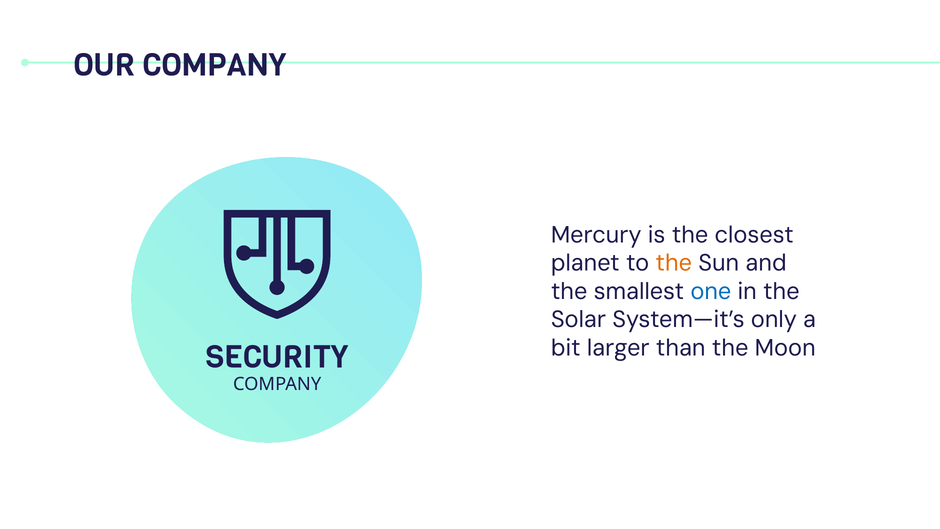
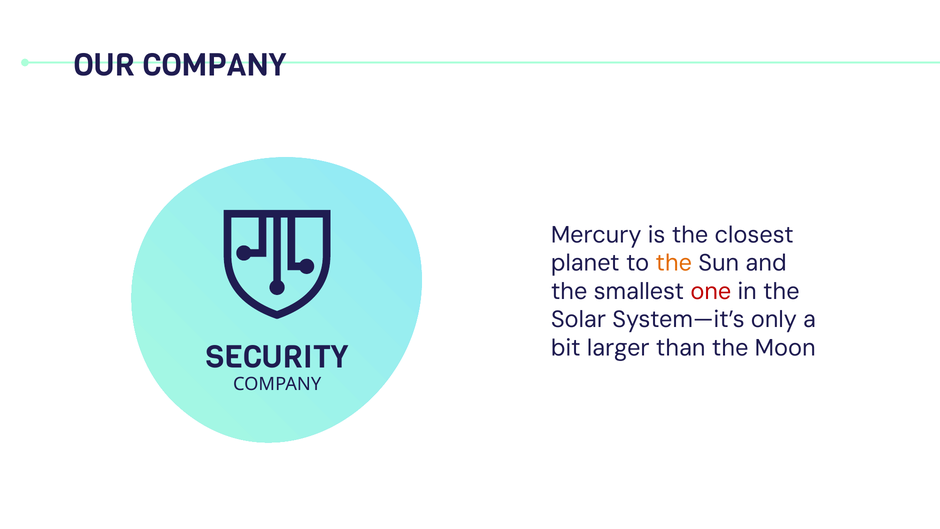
one colour: blue -> red (711, 291)
